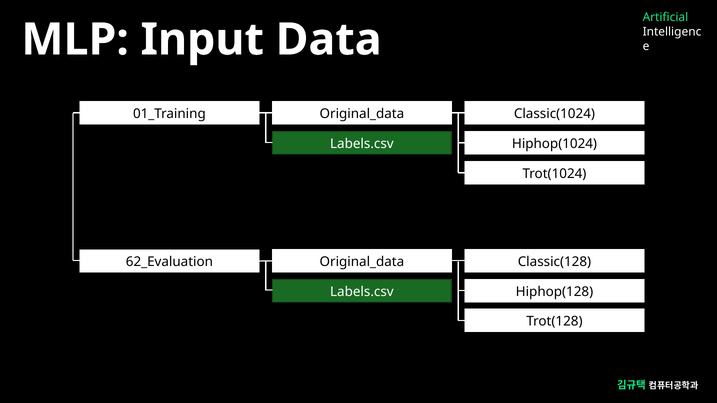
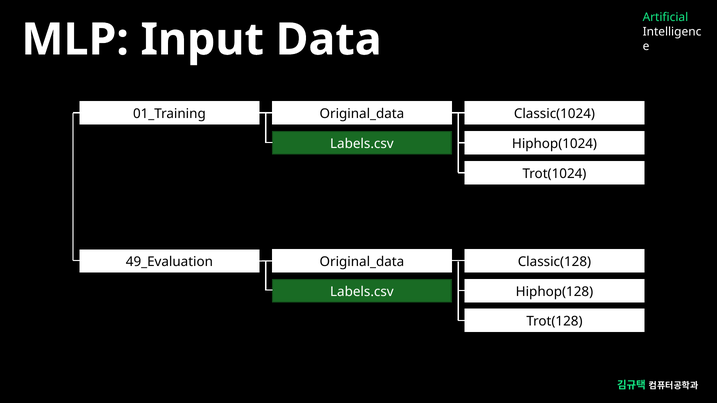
62_Evaluation: 62_Evaluation -> 49_Evaluation (169, 262)
